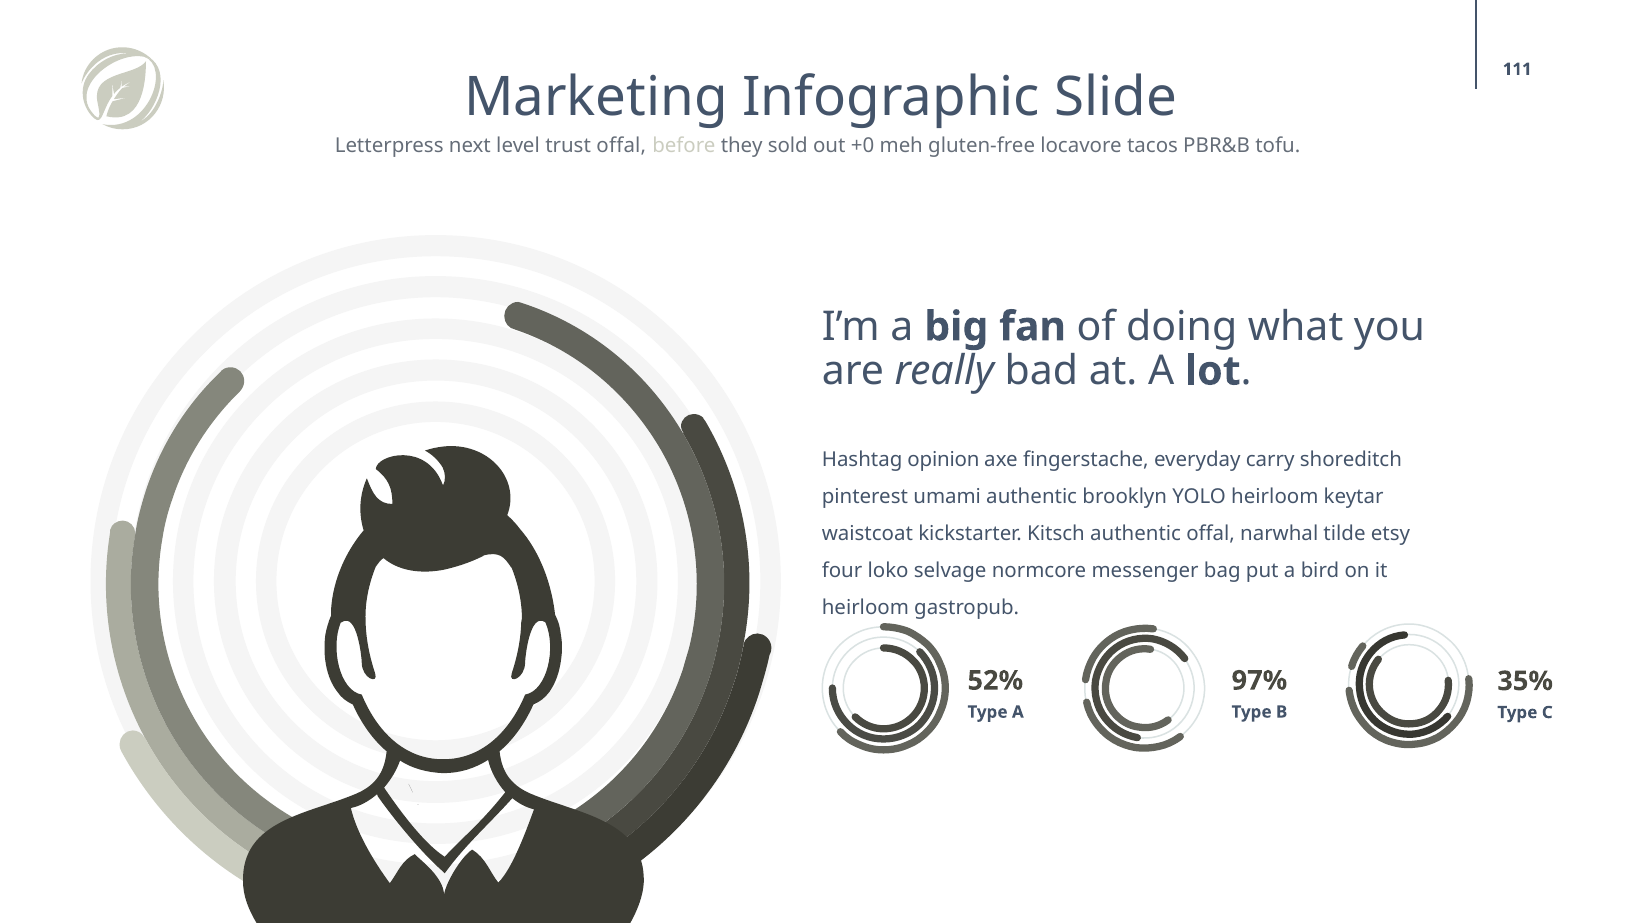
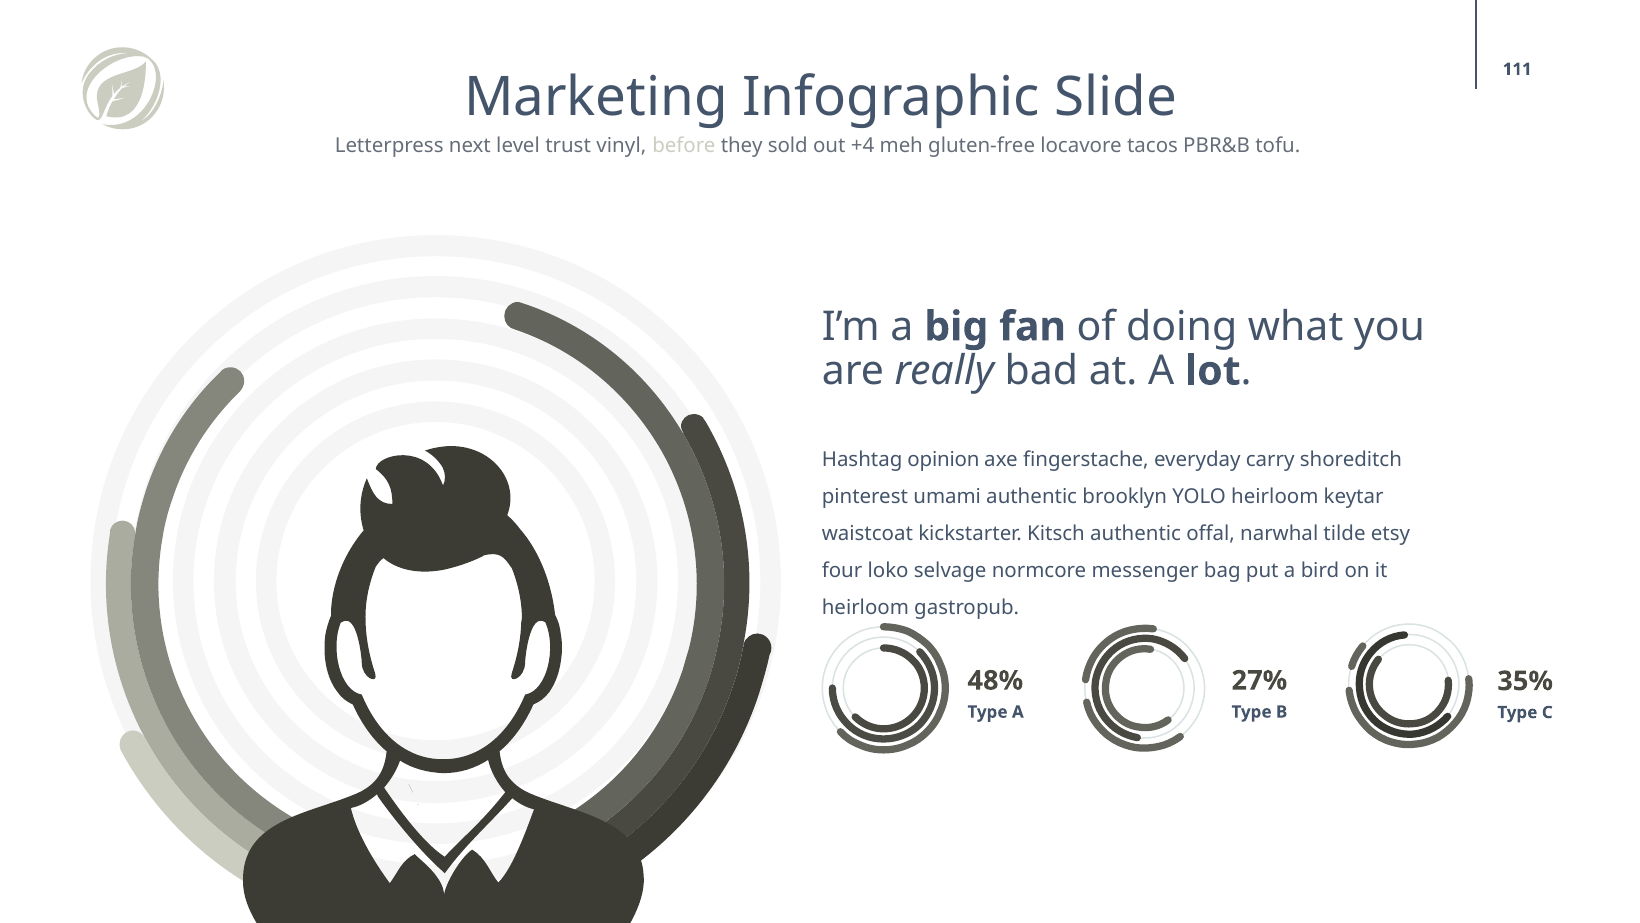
trust offal: offal -> vinyl (621, 146)
+0: +0 -> +4 (863, 146)
52%: 52% -> 48% (995, 680)
97%: 97% -> 27% (1259, 680)
